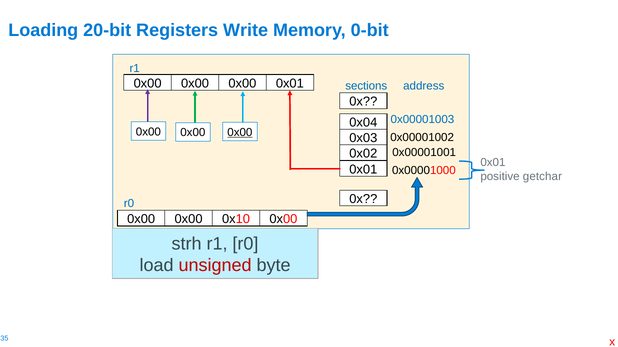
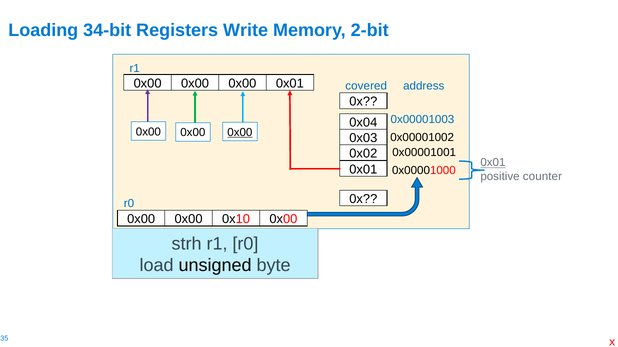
20-bit: 20-bit -> 34-bit (107, 30)
0-bit: 0-bit -> 2-bit (370, 30)
sections: sections -> covered (366, 86)
0x01 underline: none -> present (493, 163)
getchar: getchar -> counter (542, 177)
unsigned colour: red -> black (215, 266)
